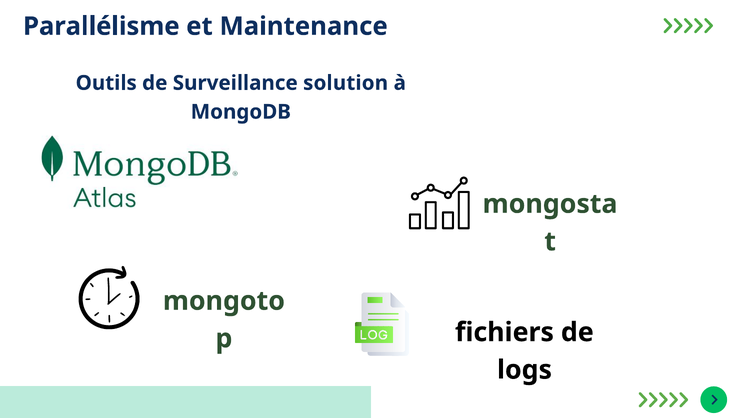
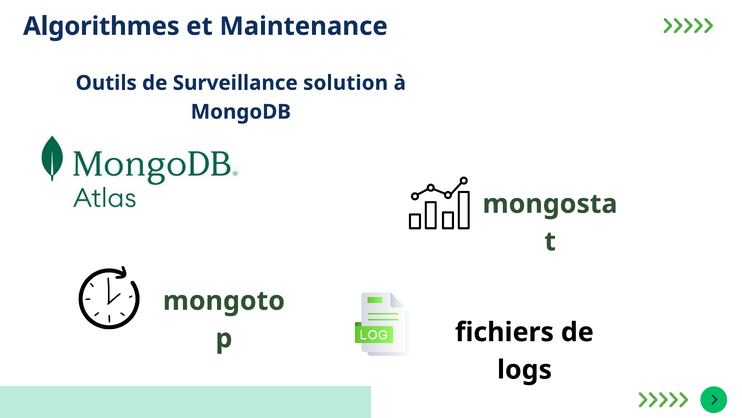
Parallélisme: Parallélisme -> Algorithmes (101, 26)
